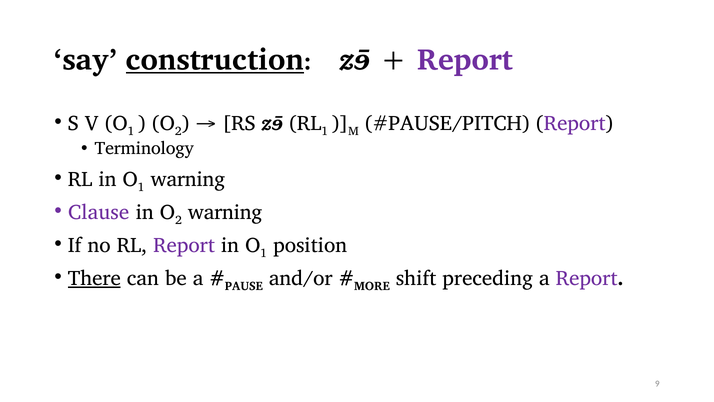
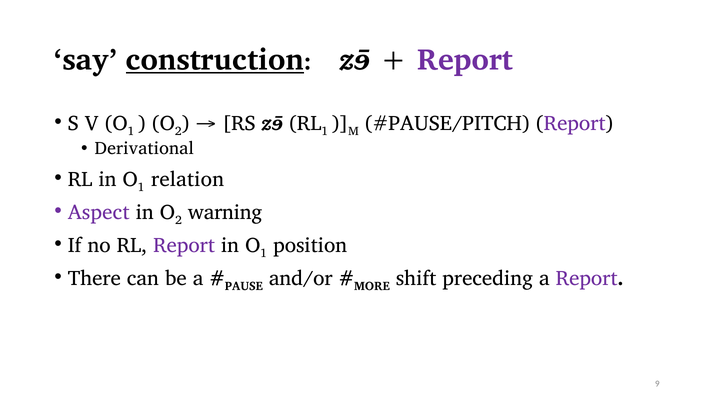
Terminology: Terminology -> Derivational (144, 148)
warning: warning -> relation (188, 179)
Clause: Clause -> Aspect (99, 212)
There underline: present -> none (94, 278)
